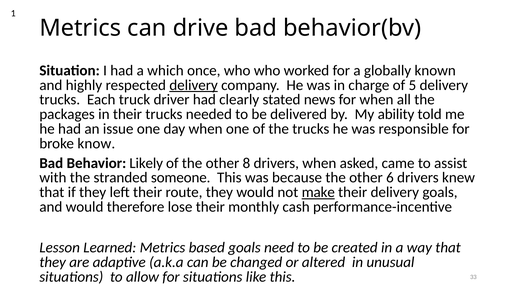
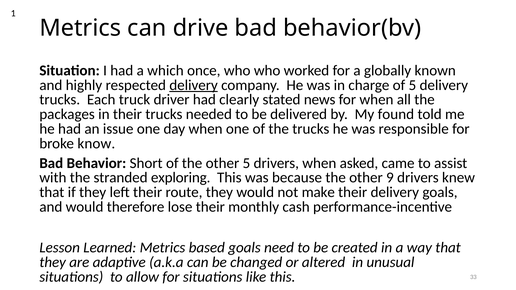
ability: ability -> found (396, 114)
Likely: Likely -> Short (146, 163)
other 8: 8 -> 5 (246, 163)
someone: someone -> exploring (181, 178)
6: 6 -> 9 (390, 178)
make underline: present -> none (318, 192)
